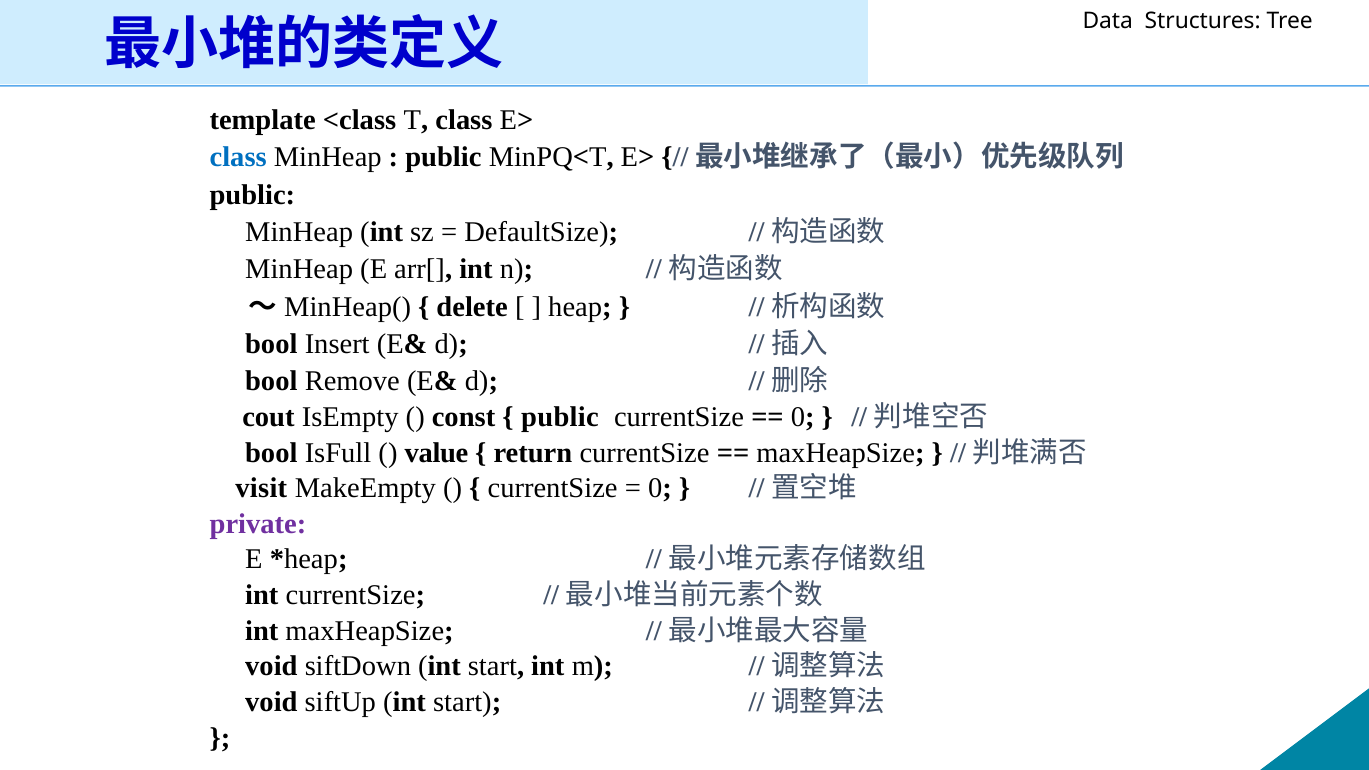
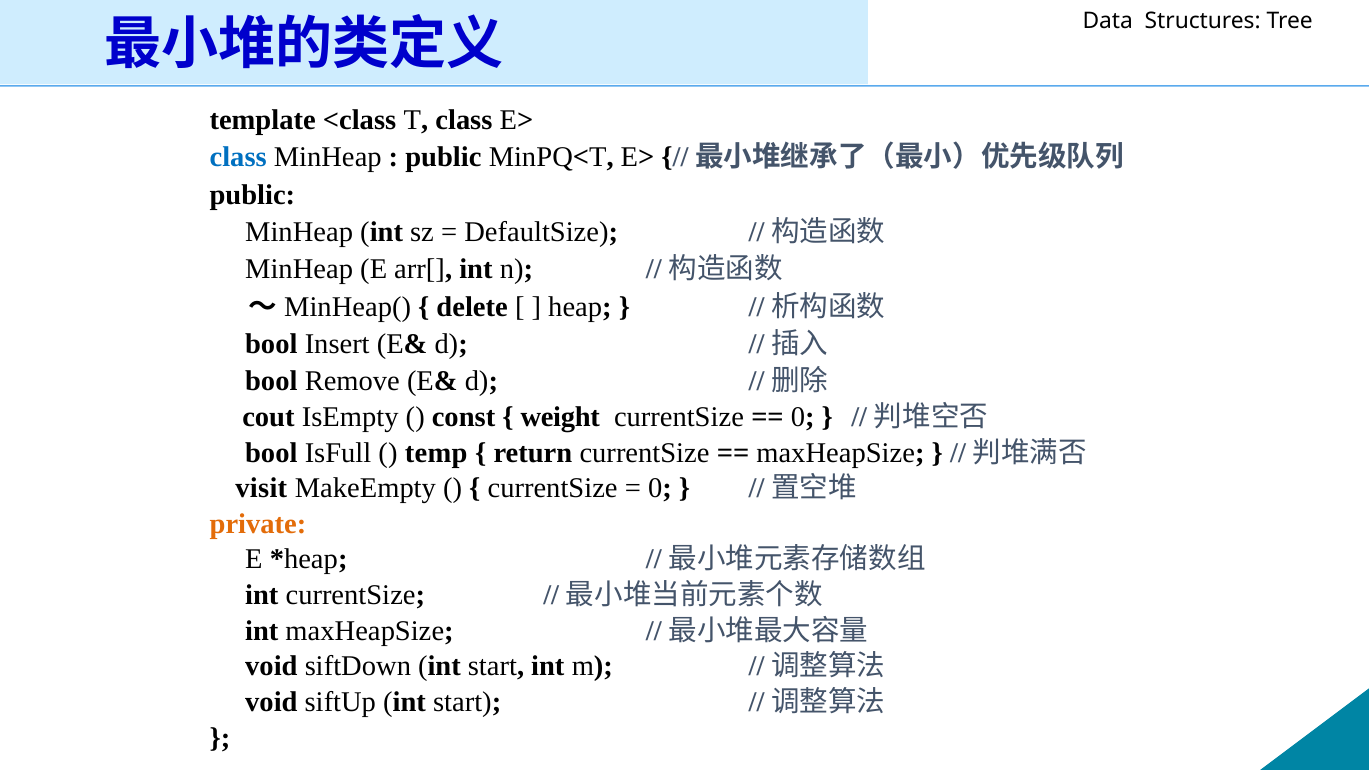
public: public -> weight (560, 417)
value: value -> temp (436, 453)
private colour: purple -> orange (258, 524)
